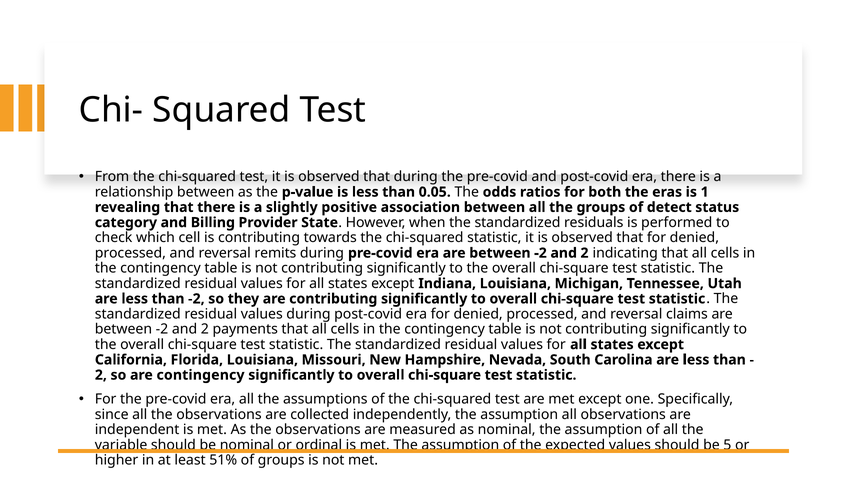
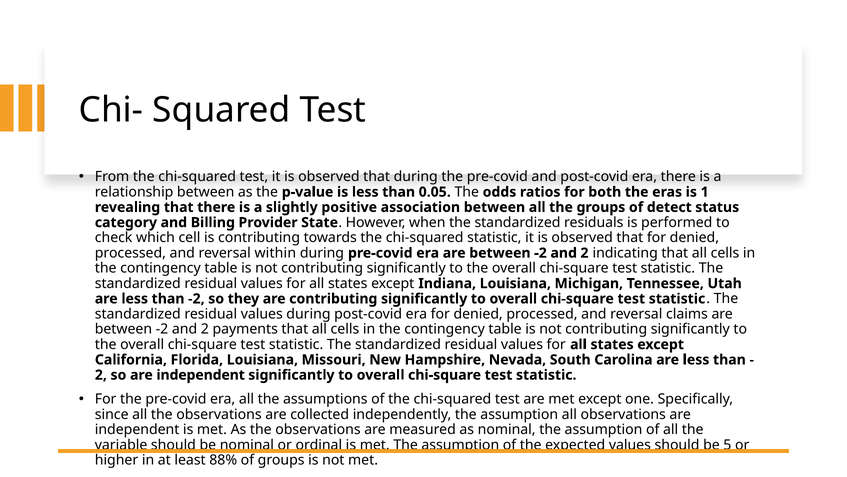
remits: remits -> within (275, 253)
so are contingency: contingency -> independent (201, 375)
51%: 51% -> 88% (223, 460)
